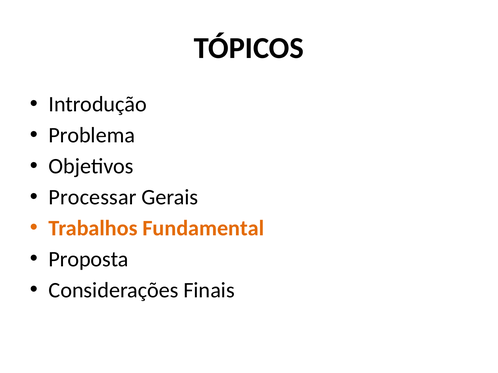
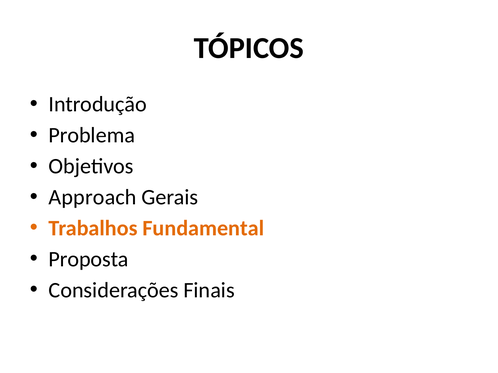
Processar: Processar -> Approach (93, 197)
